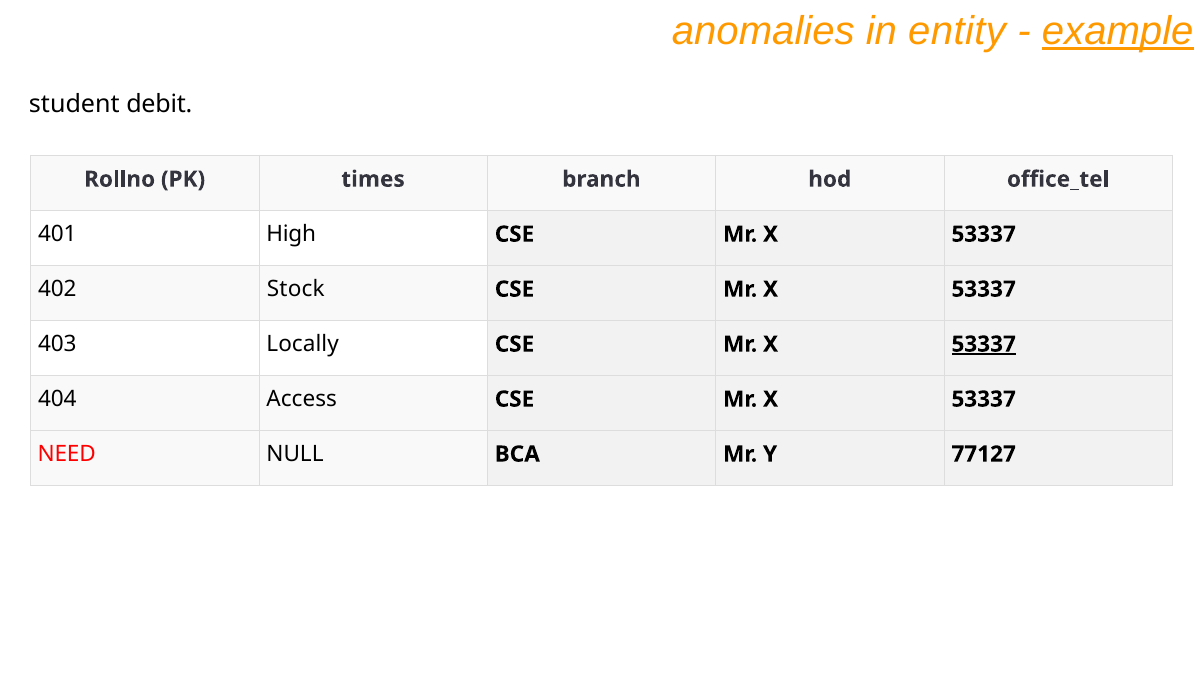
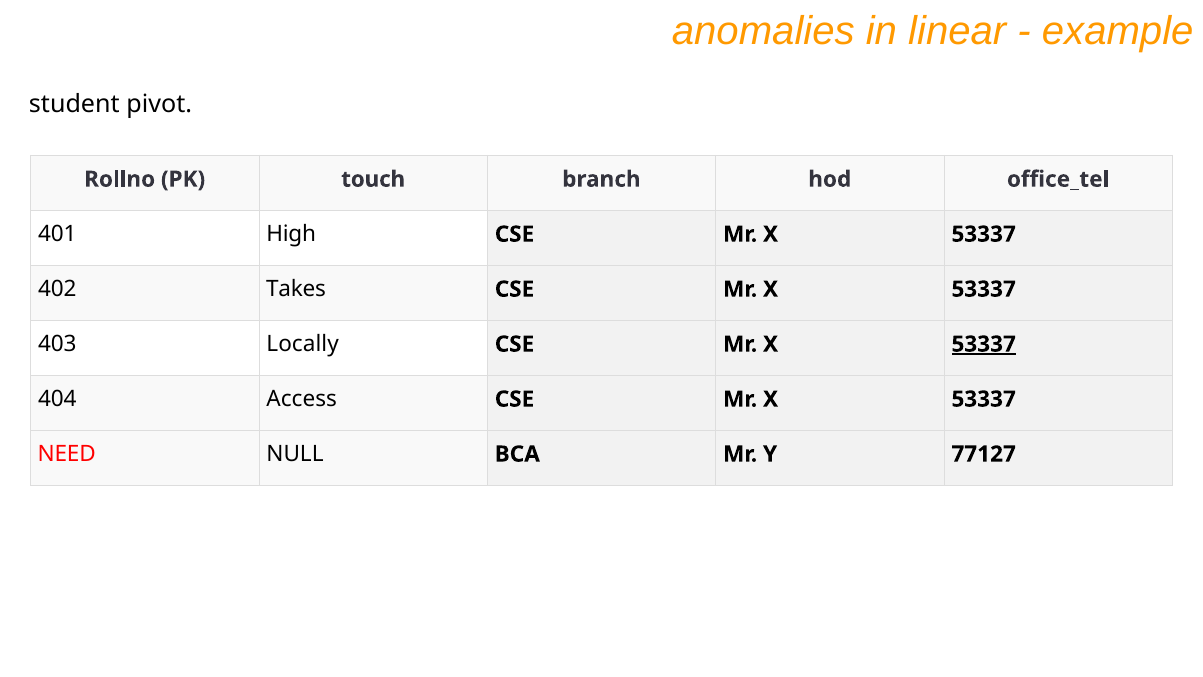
entity: entity -> linear (957, 31)
example underline: present -> none (1118, 31)
debit: debit -> pivot (159, 104)
times: times -> touch (373, 179)
Stock: Stock -> Takes (296, 289)
